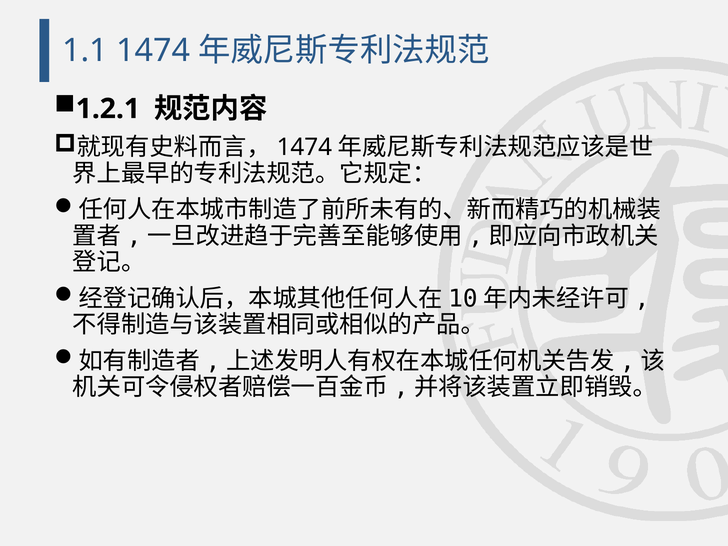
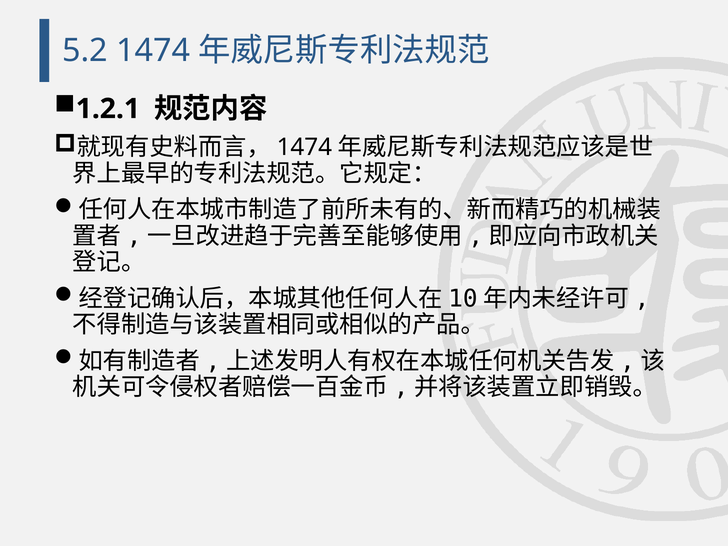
1.1: 1.1 -> 5.2 (85, 50)
